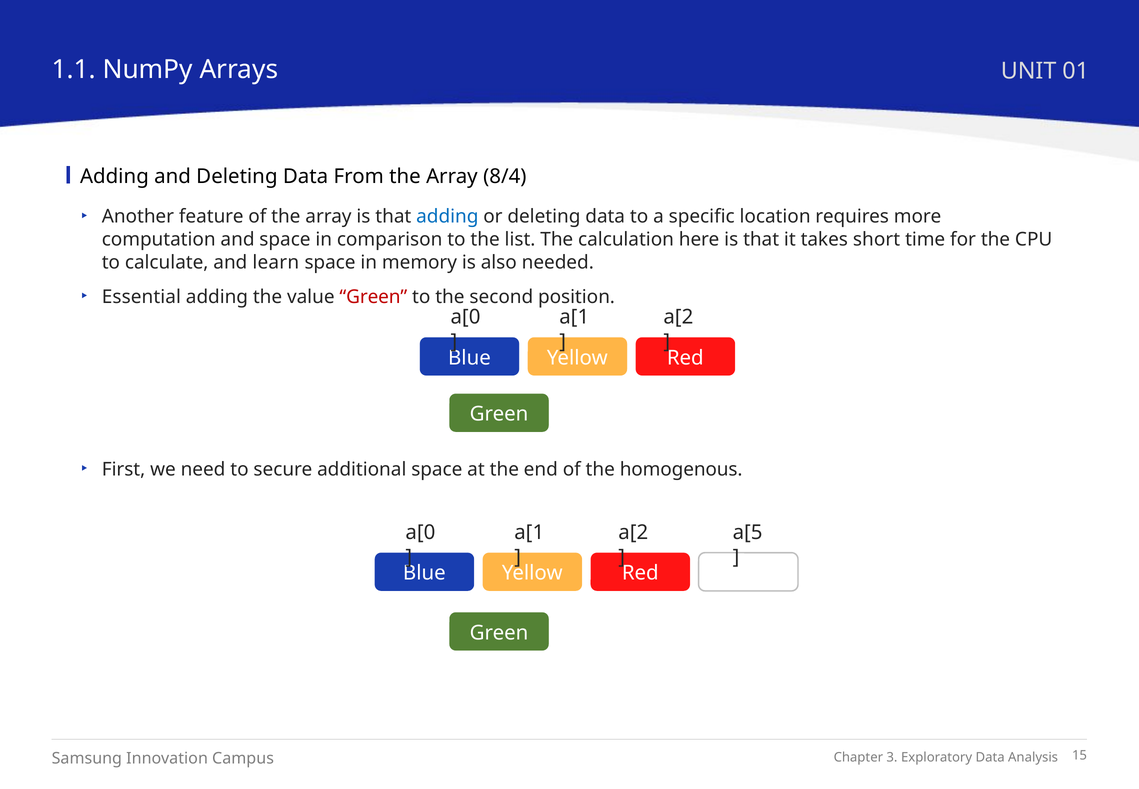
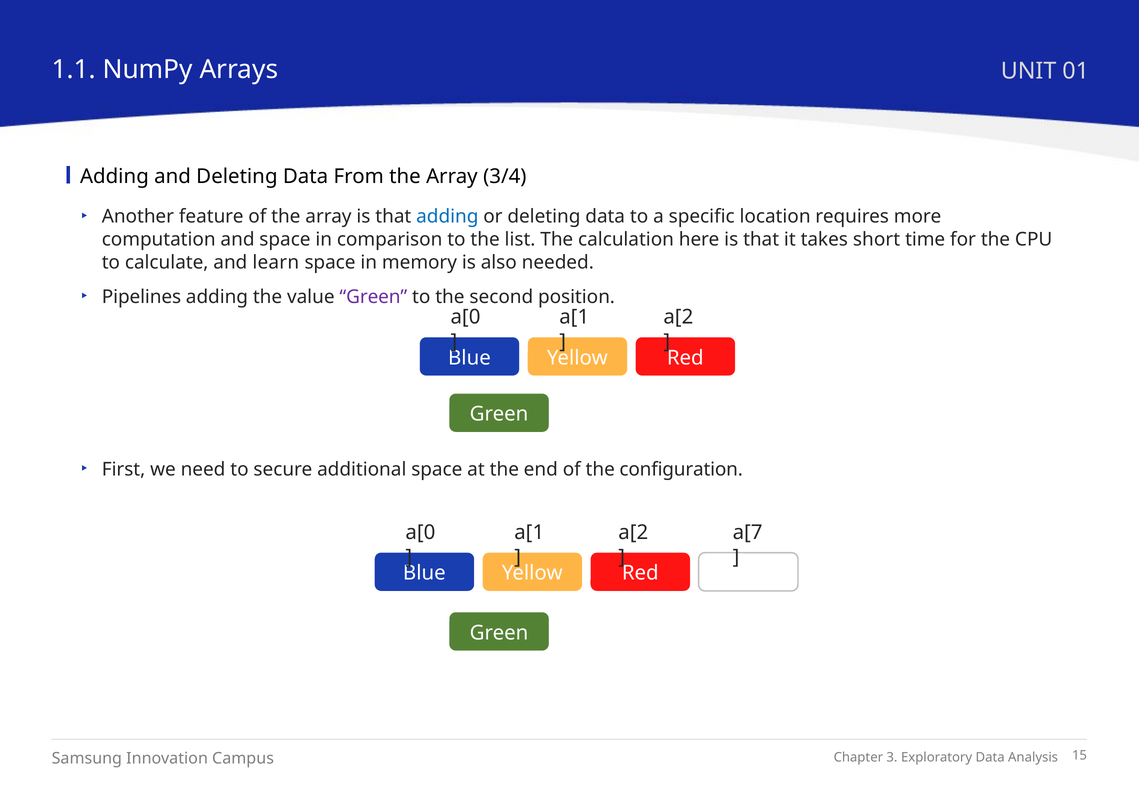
8/4: 8/4 -> 3/4 (505, 176)
Essential: Essential -> Pipelines (141, 297)
Green colour: red -> purple (373, 297)
homogenous: homogenous -> configuration (681, 469)
a[5: a[5 -> a[7 (748, 532)
